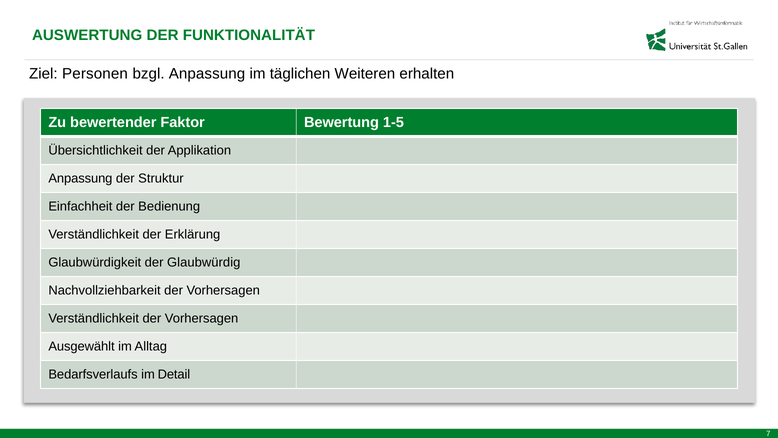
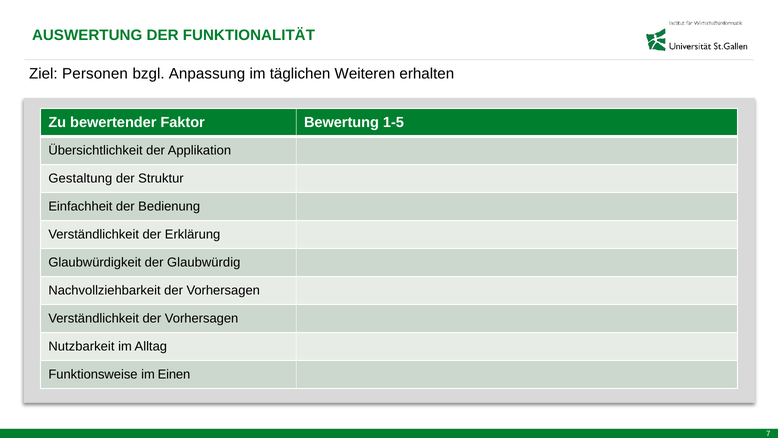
Anpassung: Anpassung -> Gestaltung (80, 179)
Ausgewählt: Ausgewählt -> Nutzbarkeit (81, 346)
Bedarfsverlaufs: Bedarfsverlaufs -> Funktionsweise (93, 374)
Detail: Detail -> Einen (174, 374)
